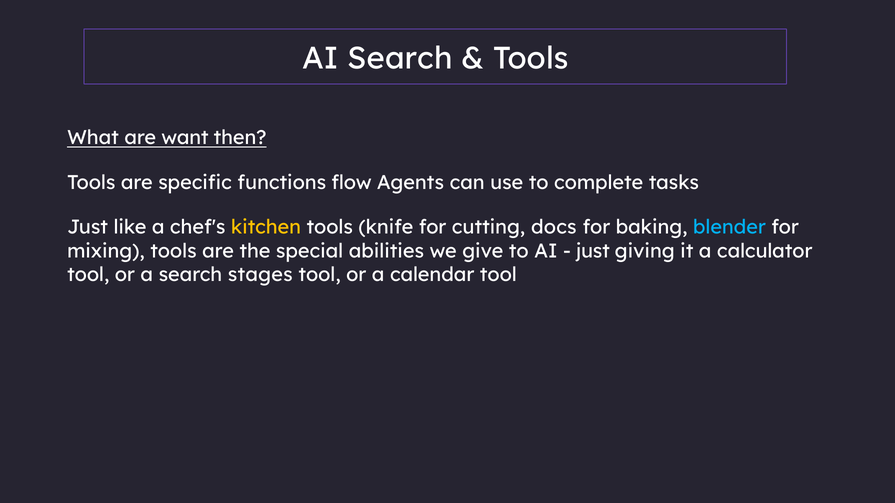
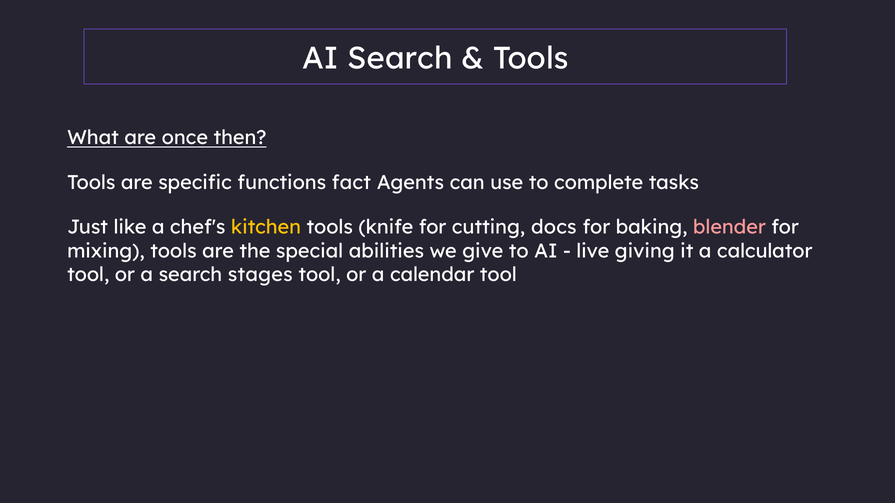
want: want -> once (185, 138)
flow: flow -> fact (351, 183)
blender colour: light blue -> pink (729, 227)
just: just -> live (593, 251)
